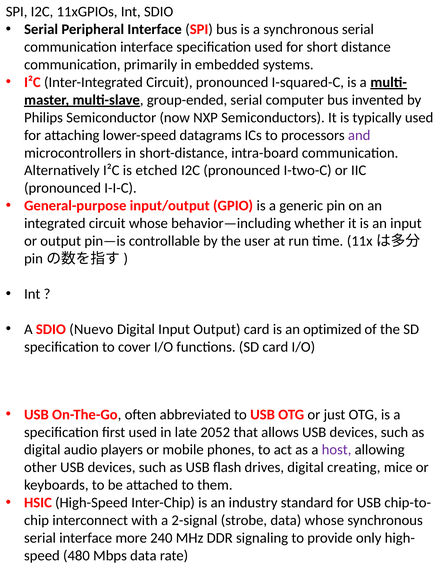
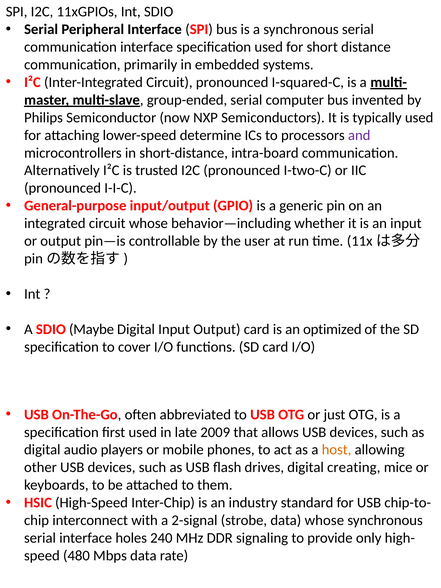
datagrams: datagrams -> determine (211, 135)
etched: etched -> trusted (157, 170)
Nuevo: Nuevo -> Maybe (91, 329)
2052: 2052 -> 2009 (215, 432)
host colour: purple -> orange (337, 450)
more: more -> holes (131, 538)
